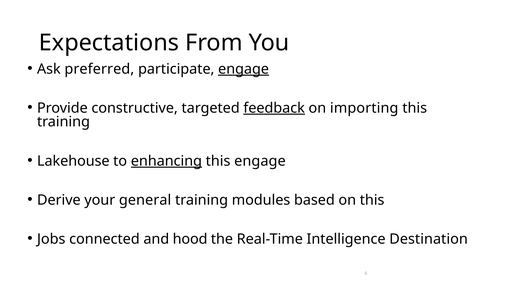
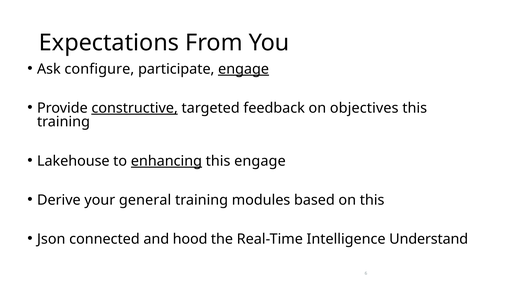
preferred: preferred -> configure (99, 69)
constructive underline: none -> present (135, 108)
feedback underline: present -> none (274, 108)
importing: importing -> objectives (364, 108)
Jobs: Jobs -> Json (51, 239)
Destination: Destination -> Understand (429, 239)
